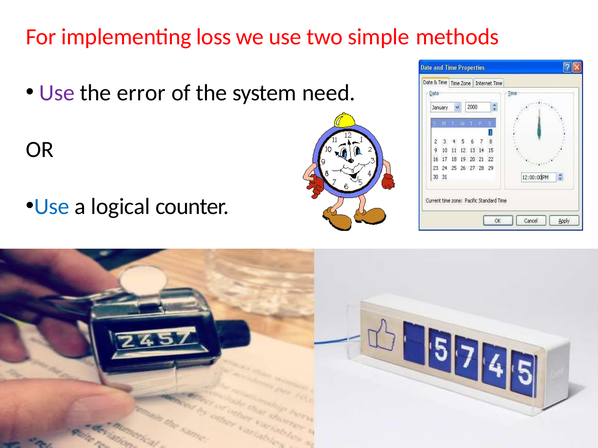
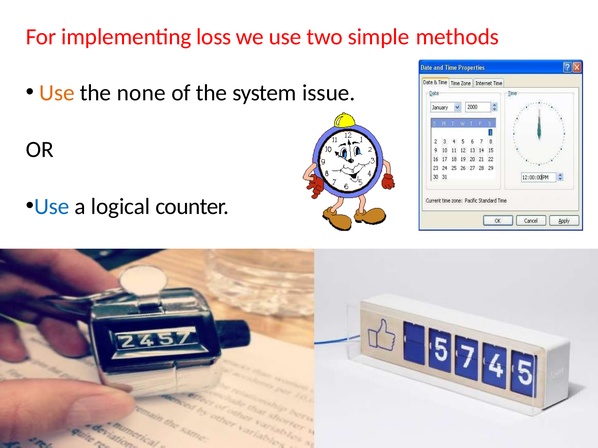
Use colour: purple -> orange (57, 93)
error: error -> none (141, 93)
need: need -> issue (329, 93)
